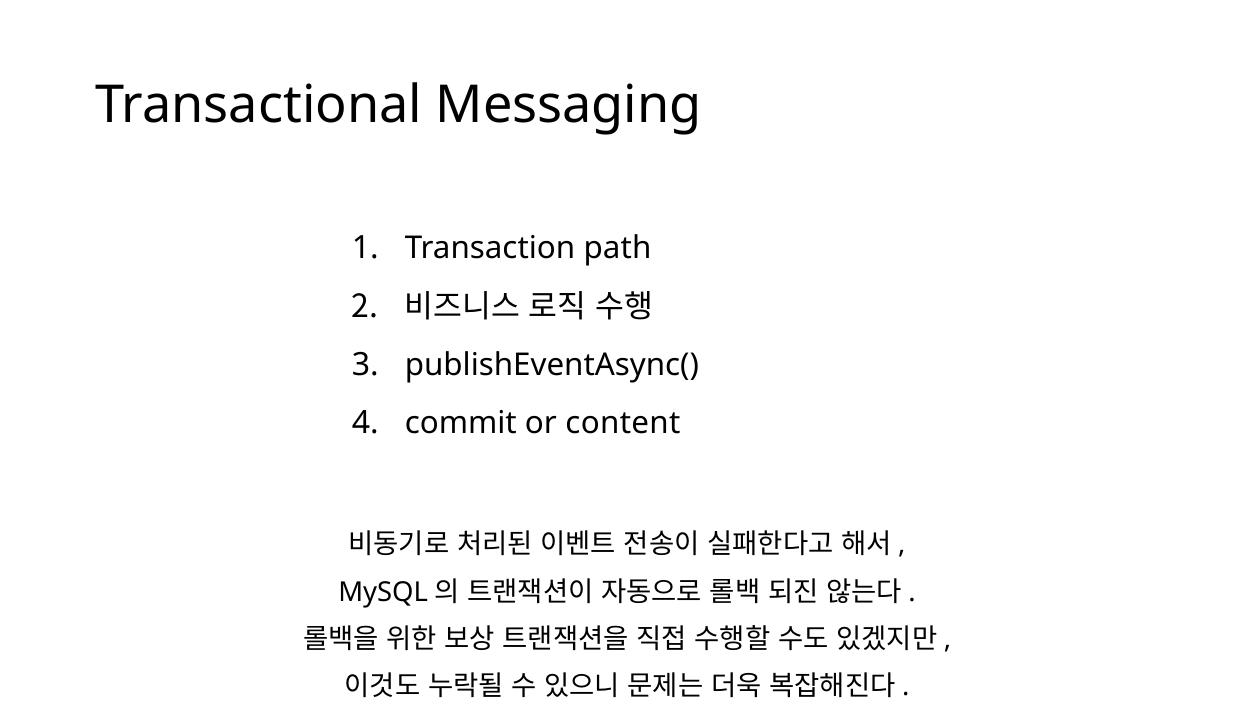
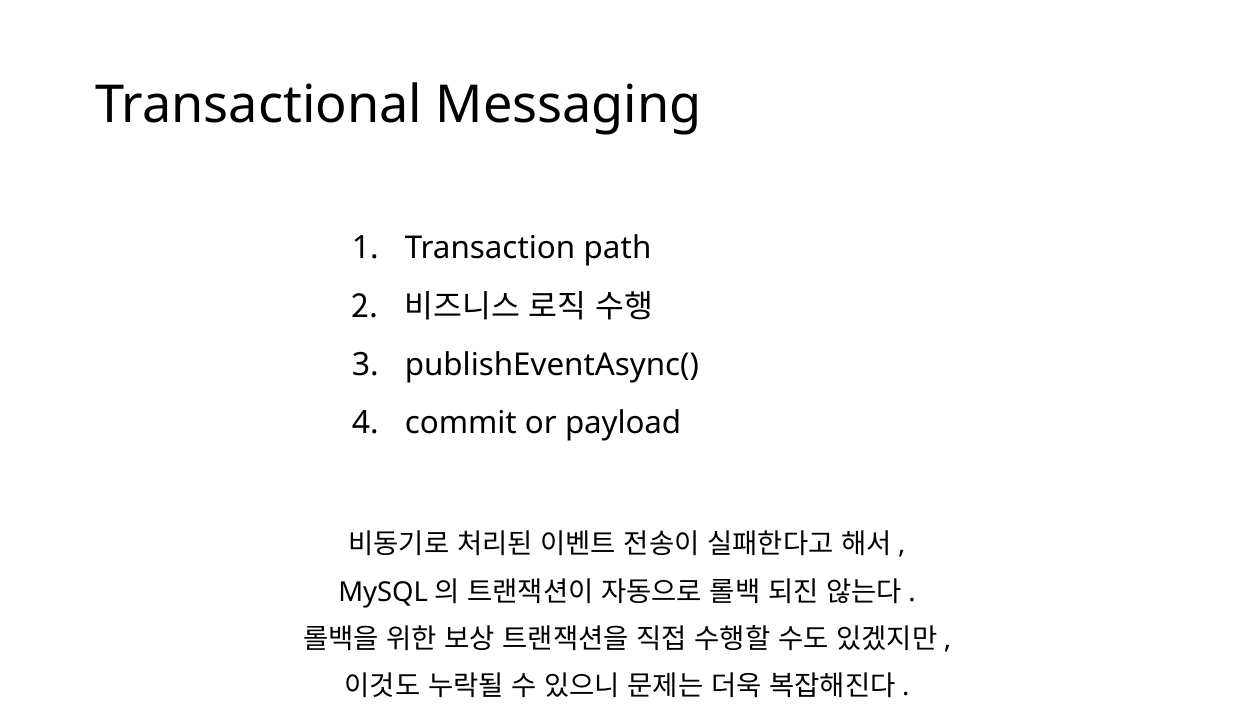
content: content -> payload (623, 423)
